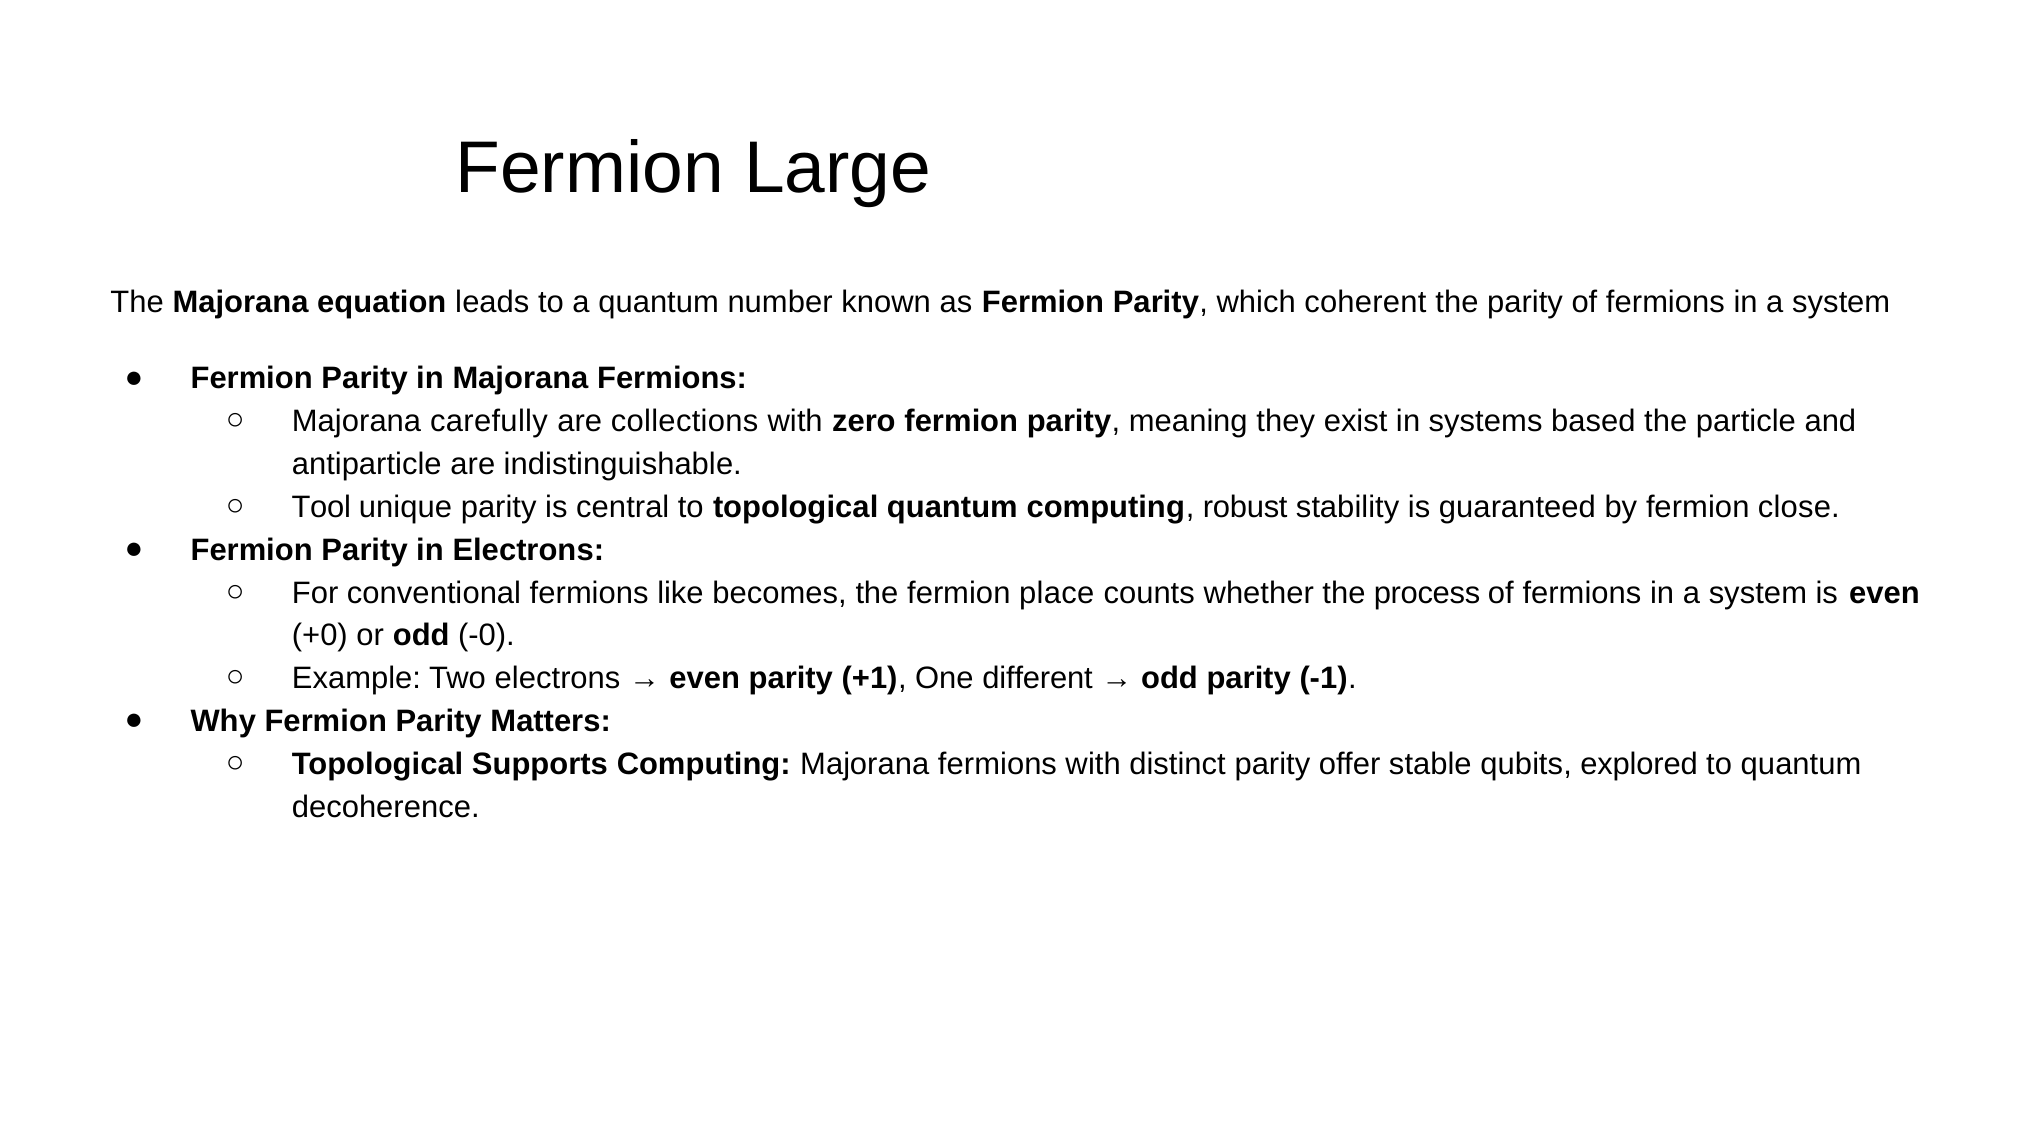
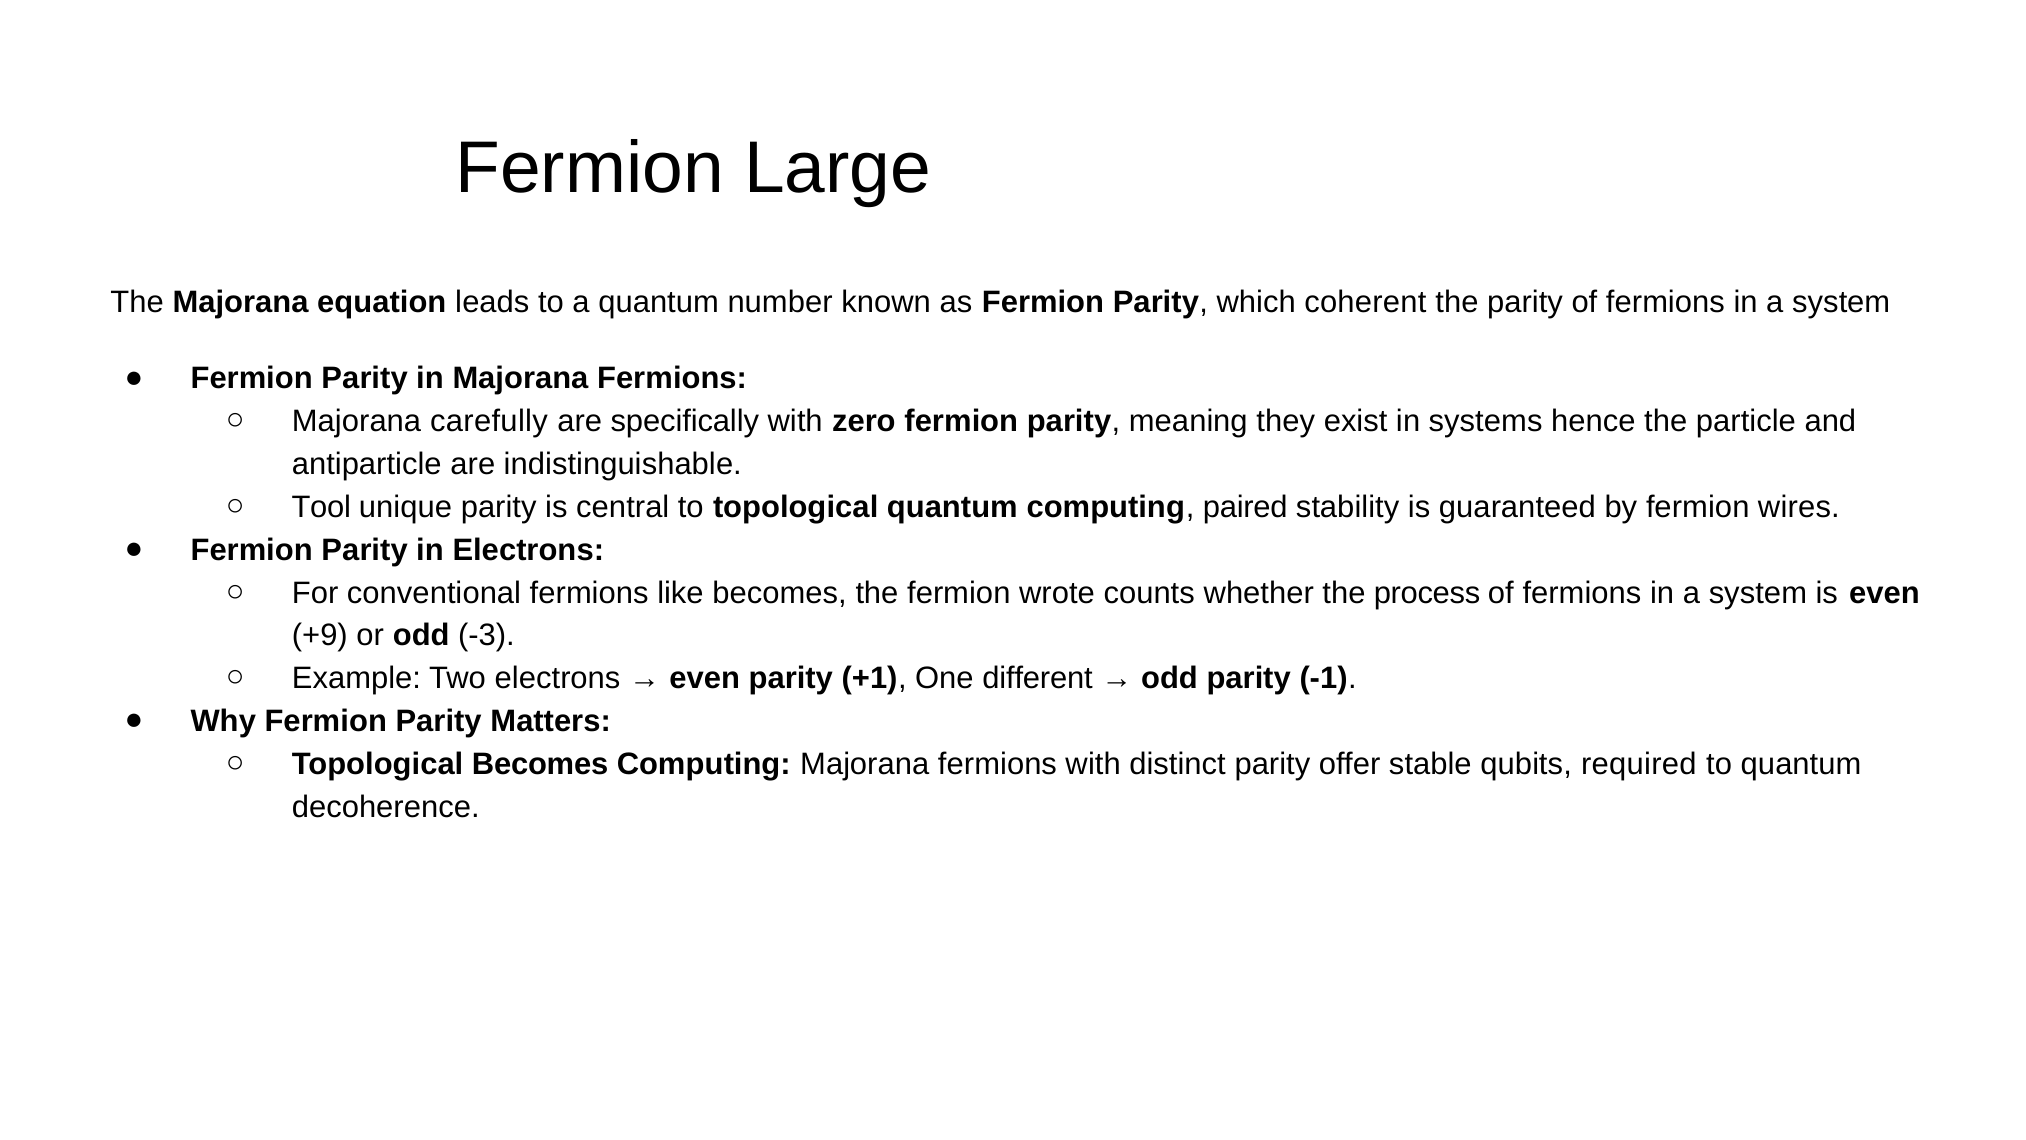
collections: collections -> specifically (685, 421)
based: based -> hence (1593, 421)
robust: robust -> paired (1245, 507)
close: close -> wires (1799, 507)
place: place -> wrote (1057, 593)
+0: +0 -> +9 (320, 636)
-0: -0 -> -3 (486, 636)
Topological Supports: Supports -> Becomes (540, 764)
explored: explored -> required (1639, 764)
